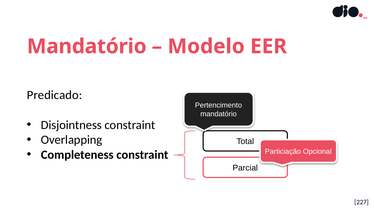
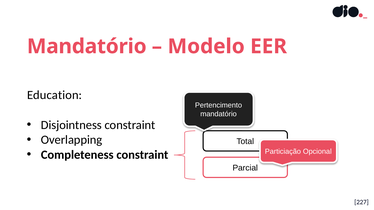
Predicado: Predicado -> Education (55, 95)
